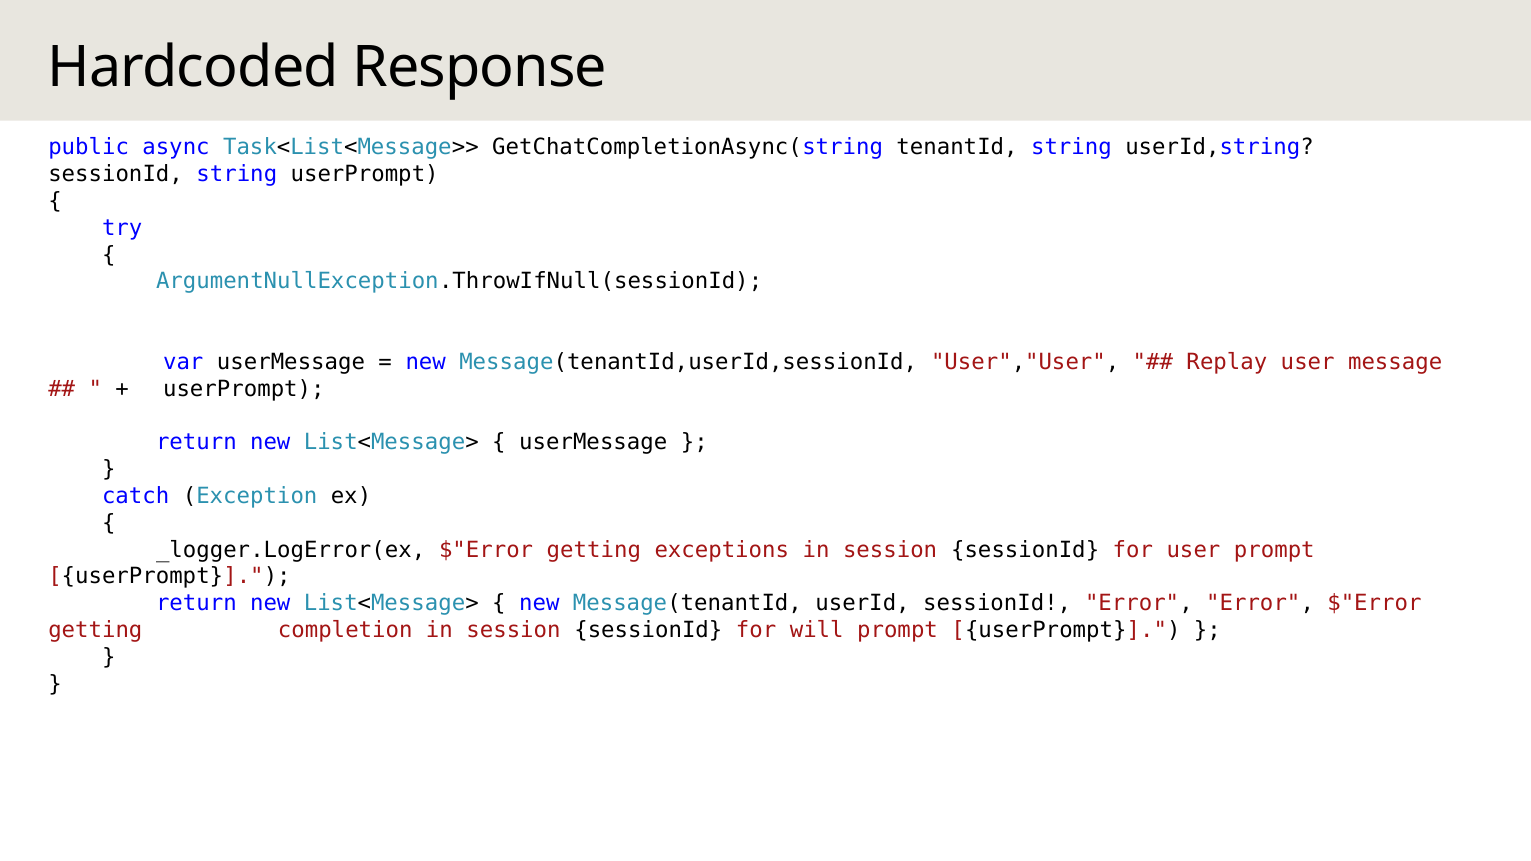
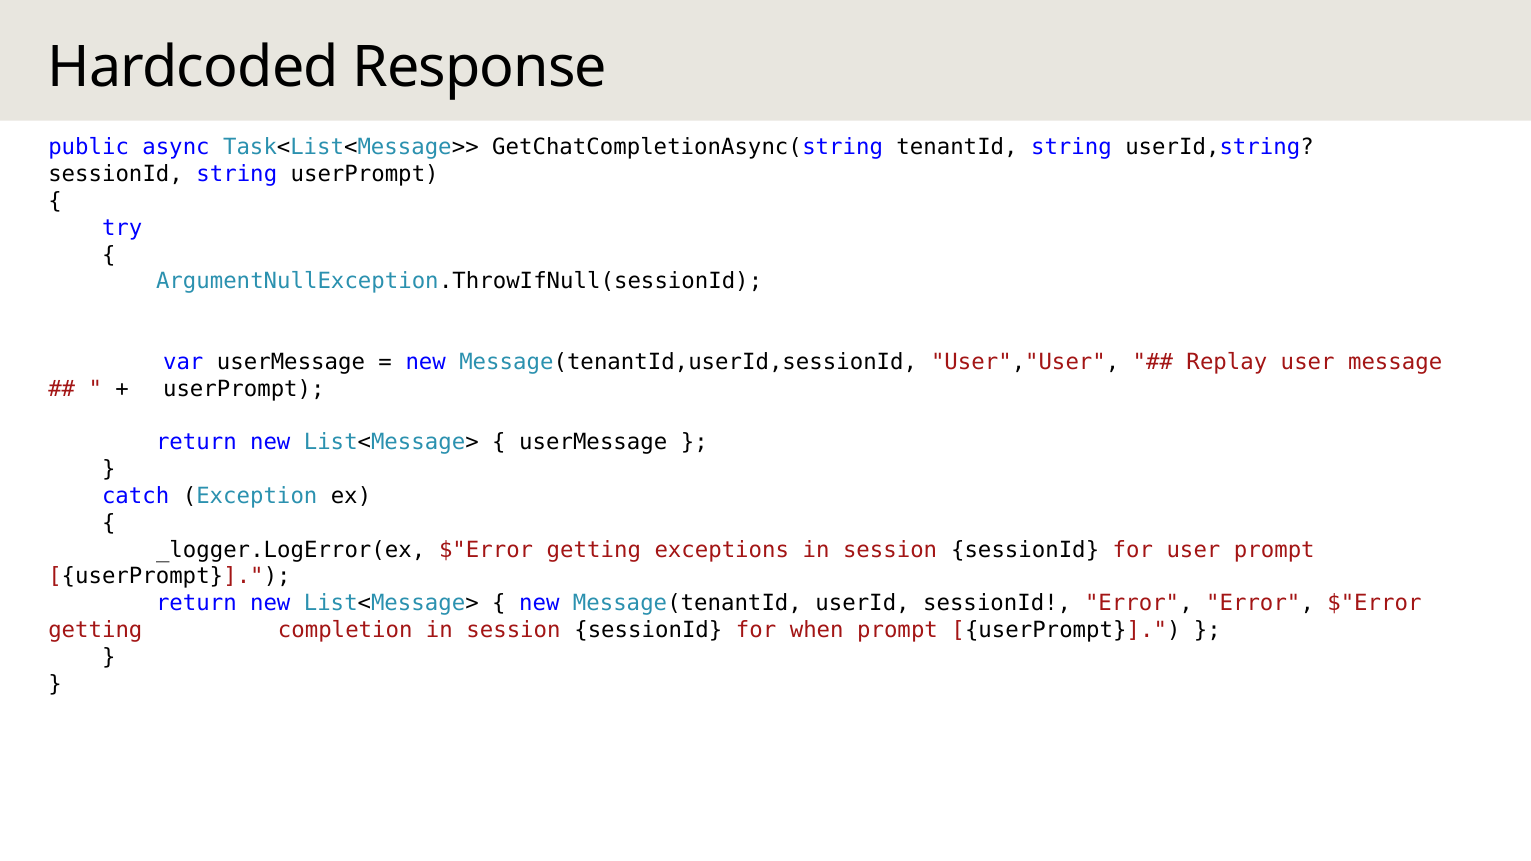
will: will -> when (817, 630)
